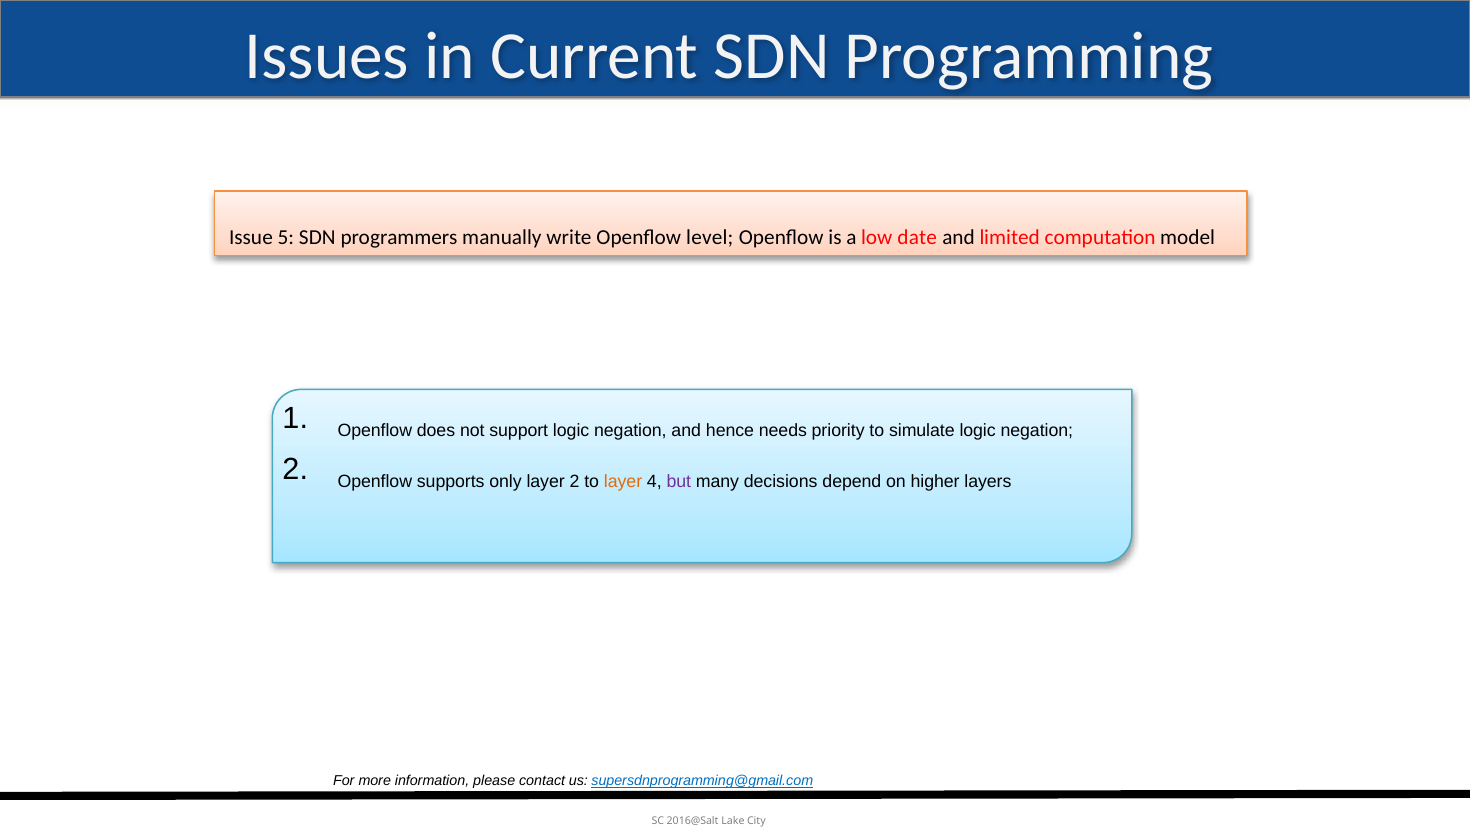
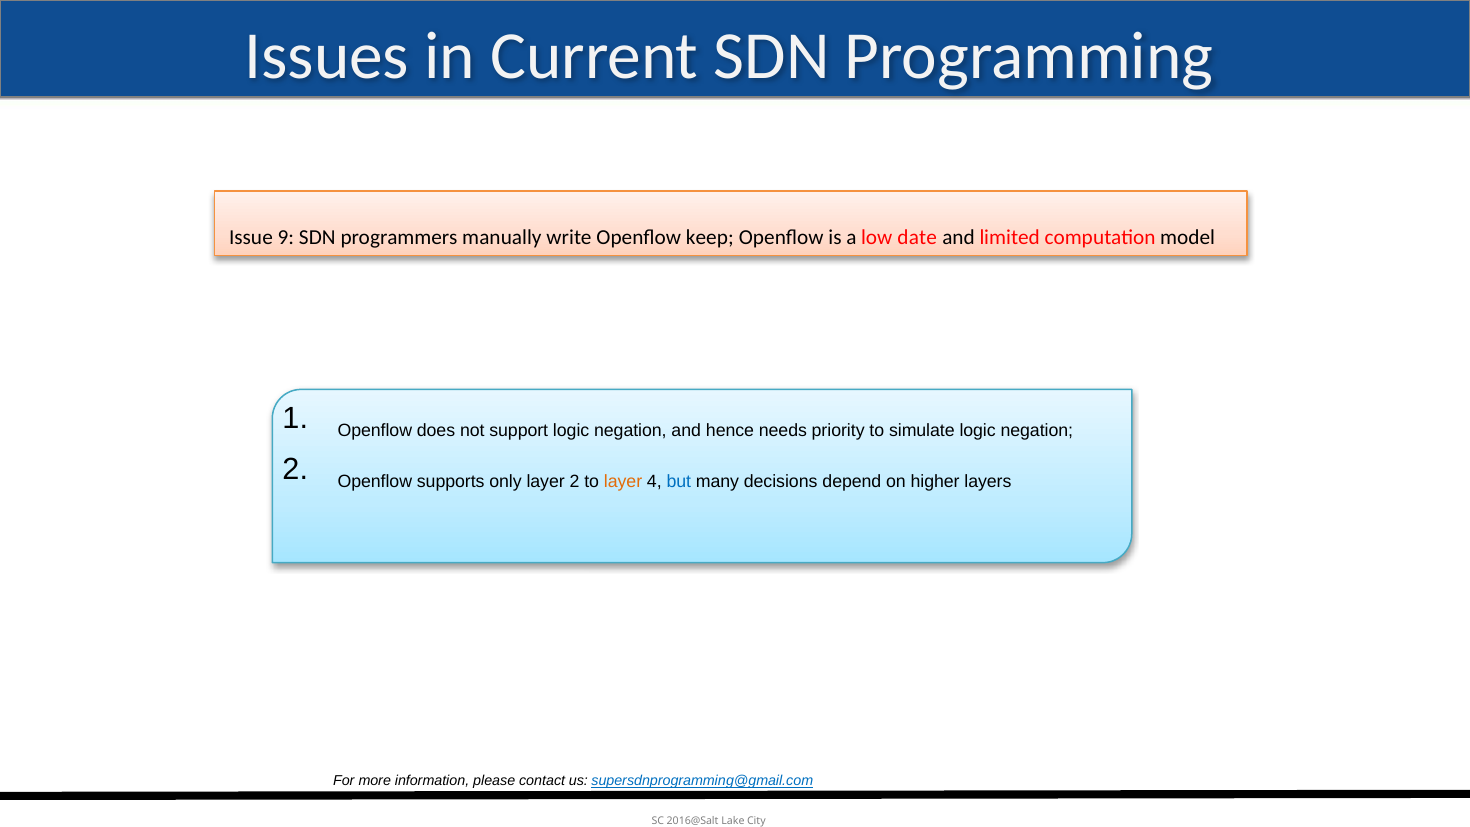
5: 5 -> 9 (286, 237)
level: level -> keep (710, 237)
but colour: purple -> blue (679, 481)
